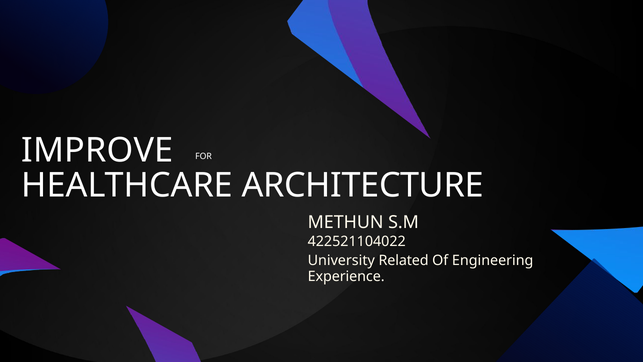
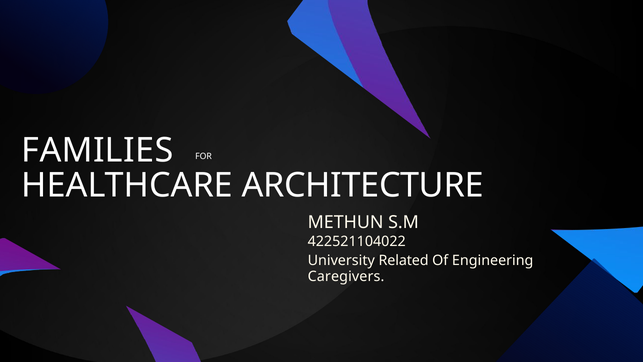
IMPROVE: IMPROVE -> FAMILIES (97, 150)
Experience: Experience -> Caregivers (346, 277)
